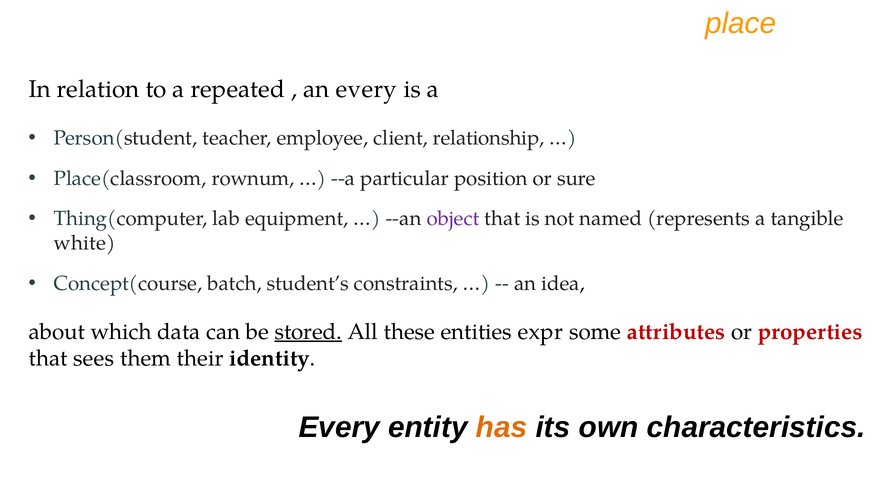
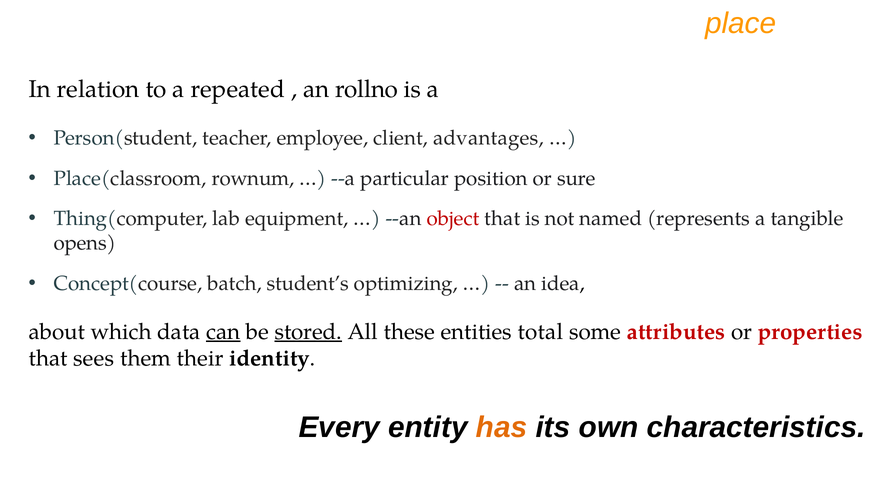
an every: every -> rollno (367, 89)
relationship: relationship -> advantages (488, 138)
object colour: purple -> red (453, 219)
white: white -> opens (85, 243)
constraints: constraints -> optimizing (406, 284)
can underline: none -> present (223, 332)
expr: expr -> total (540, 332)
